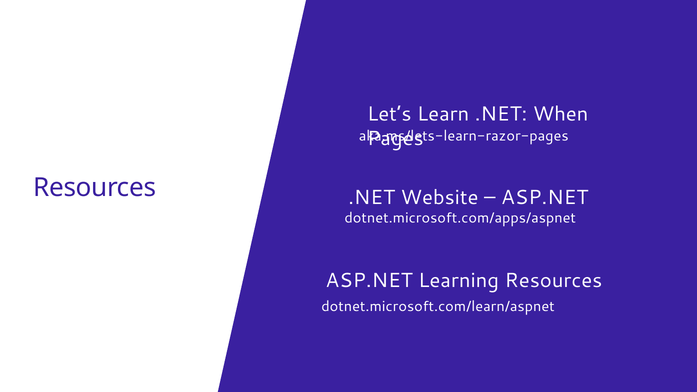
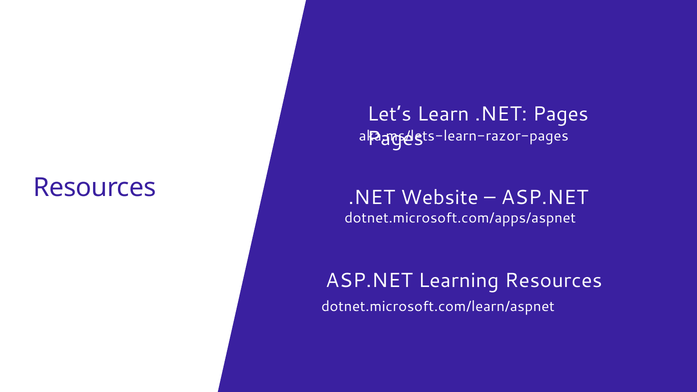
.NET When: When -> Pages (561, 114)
